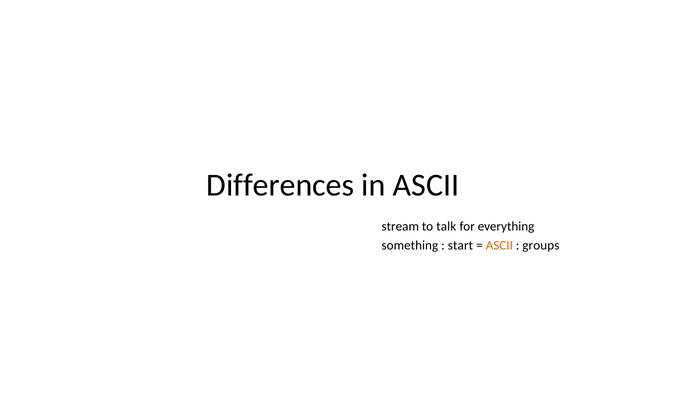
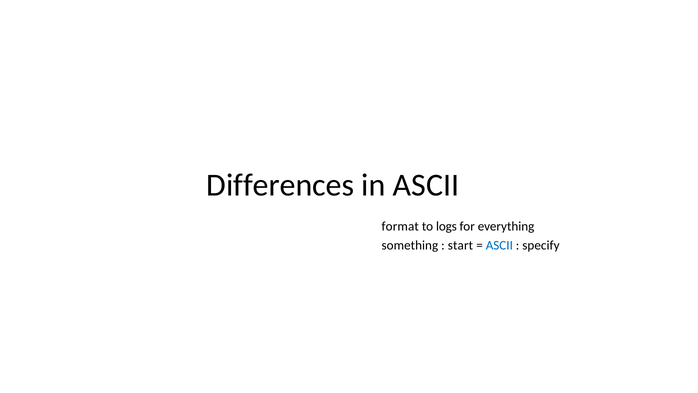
stream: stream -> format (400, 226)
talk: talk -> logs (446, 226)
ASCII colour: orange -> blue (499, 245)
groups: groups -> specify (541, 245)
